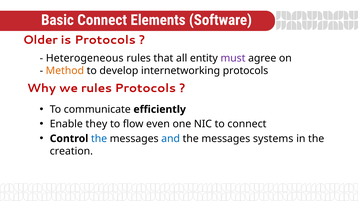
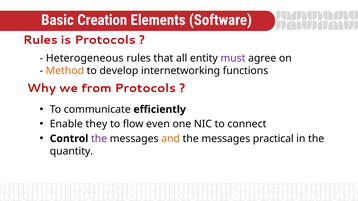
Basic Connect: Connect -> Creation (102, 20)
Older: Older -> Rules (40, 40)
internetworking protocols: protocols -> functions (245, 71)
we rules: rules -> from (96, 88)
the colour: blue -> purple (99, 139)
and colour: blue -> orange (171, 139)
systems: systems -> practical (273, 139)
creation: creation -> quantity (71, 151)
